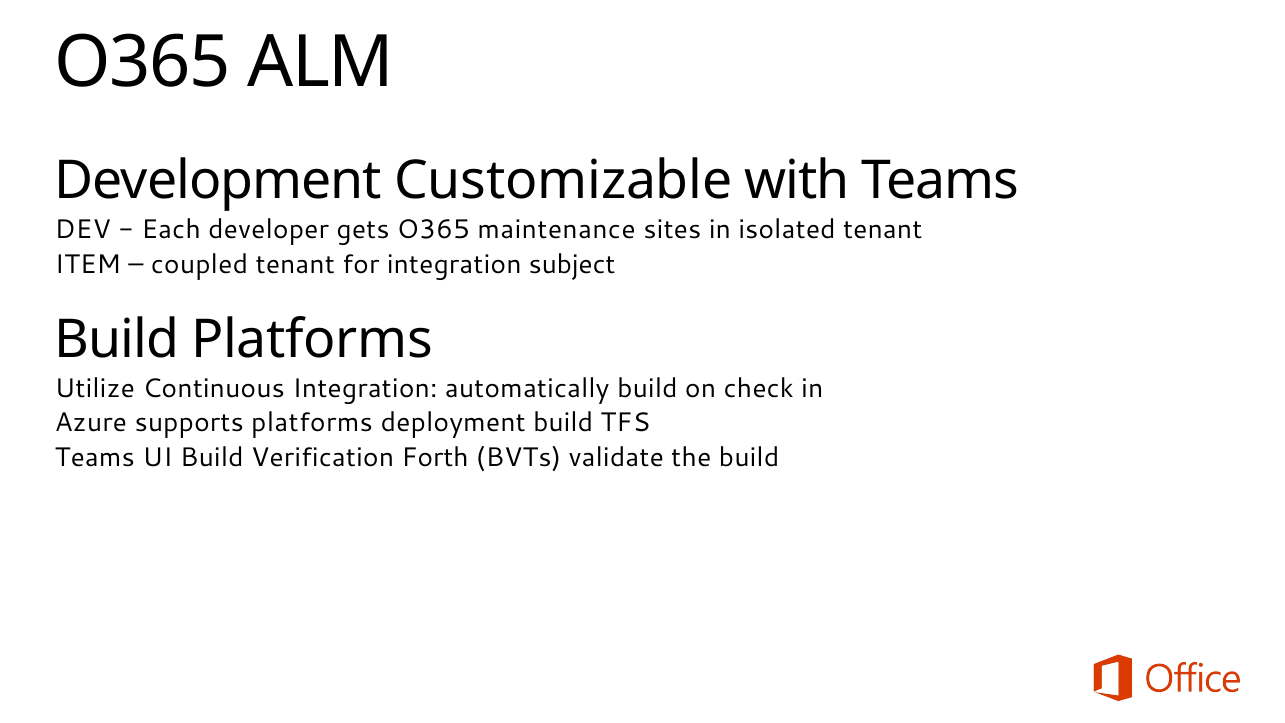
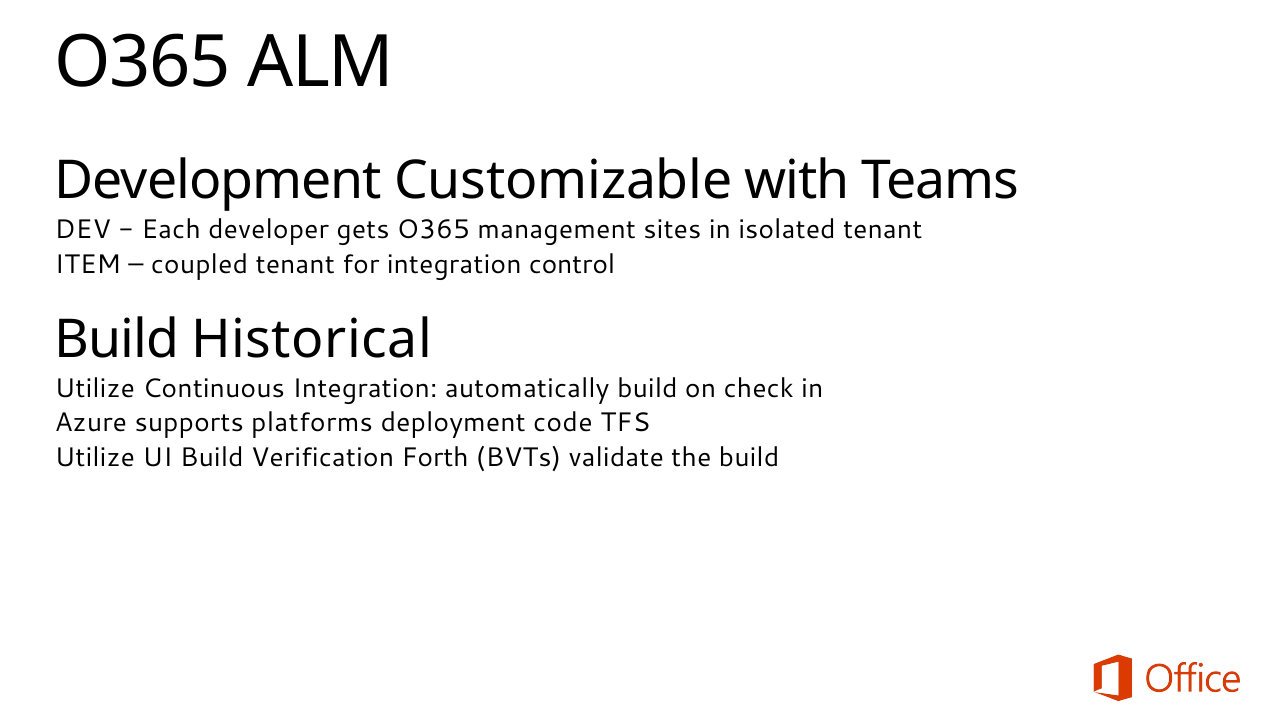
maintenance: maintenance -> management (557, 230)
subject: subject -> control (572, 264)
Build Platforms: Platforms -> Historical (312, 340)
deployment build: build -> code (563, 423)
Teams: Teams -> Utilize (95, 457)
